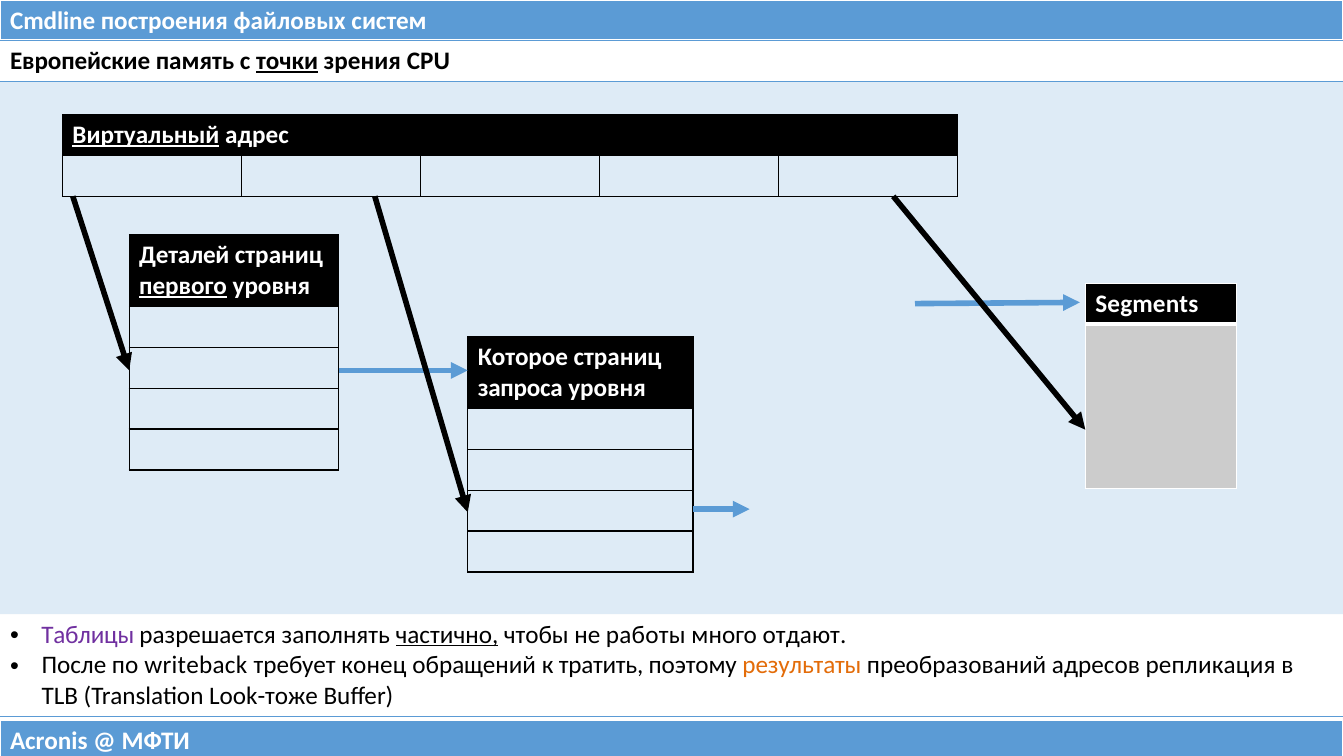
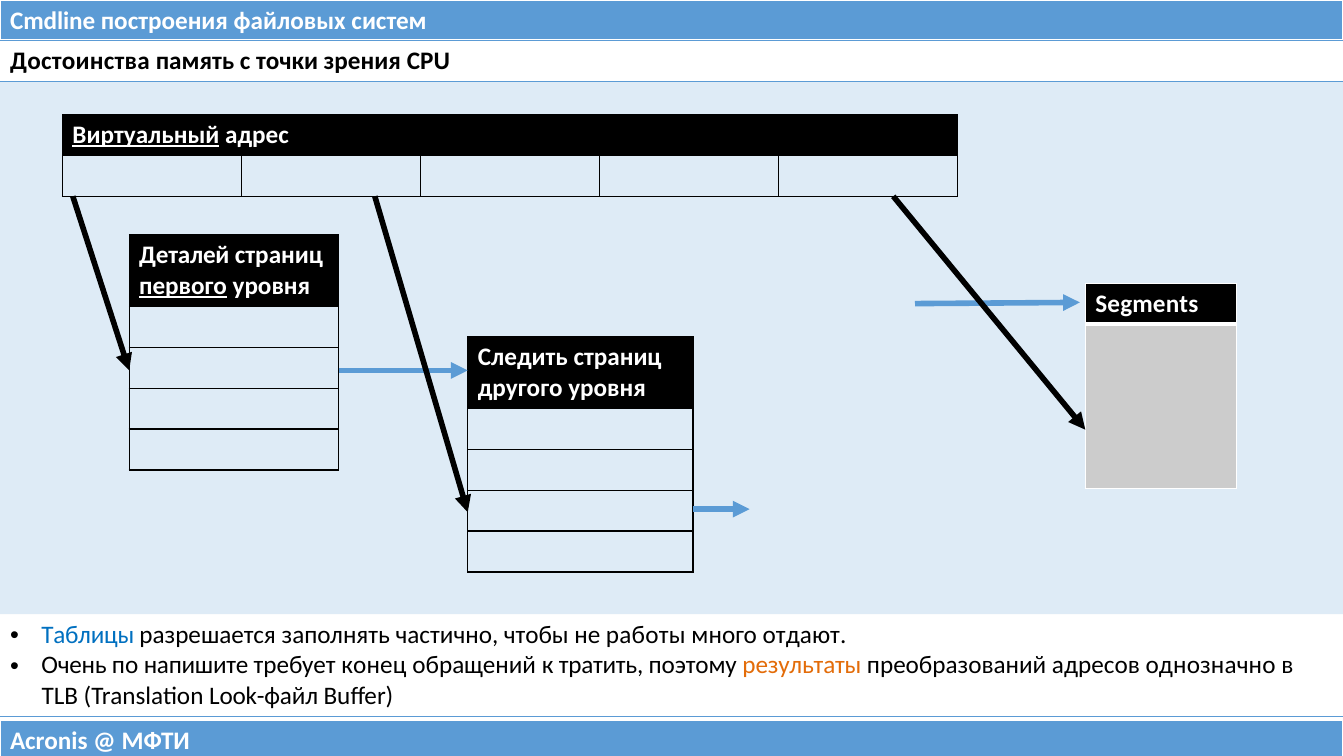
Европейские: Европейские -> Достоинства (80, 61)
точки underline: present -> none (287, 61)
Которое: Которое -> Следить (523, 357)
запроса: запроса -> другого (520, 388)
Таблицы colour: purple -> blue (88, 634)
частично underline: present -> none (447, 634)
После: После -> Очень (74, 665)
writeback: writeback -> напишите (196, 665)
репликация: репликация -> однозначно (1211, 665)
Look-тоже: Look-тоже -> Look-файл (264, 696)
